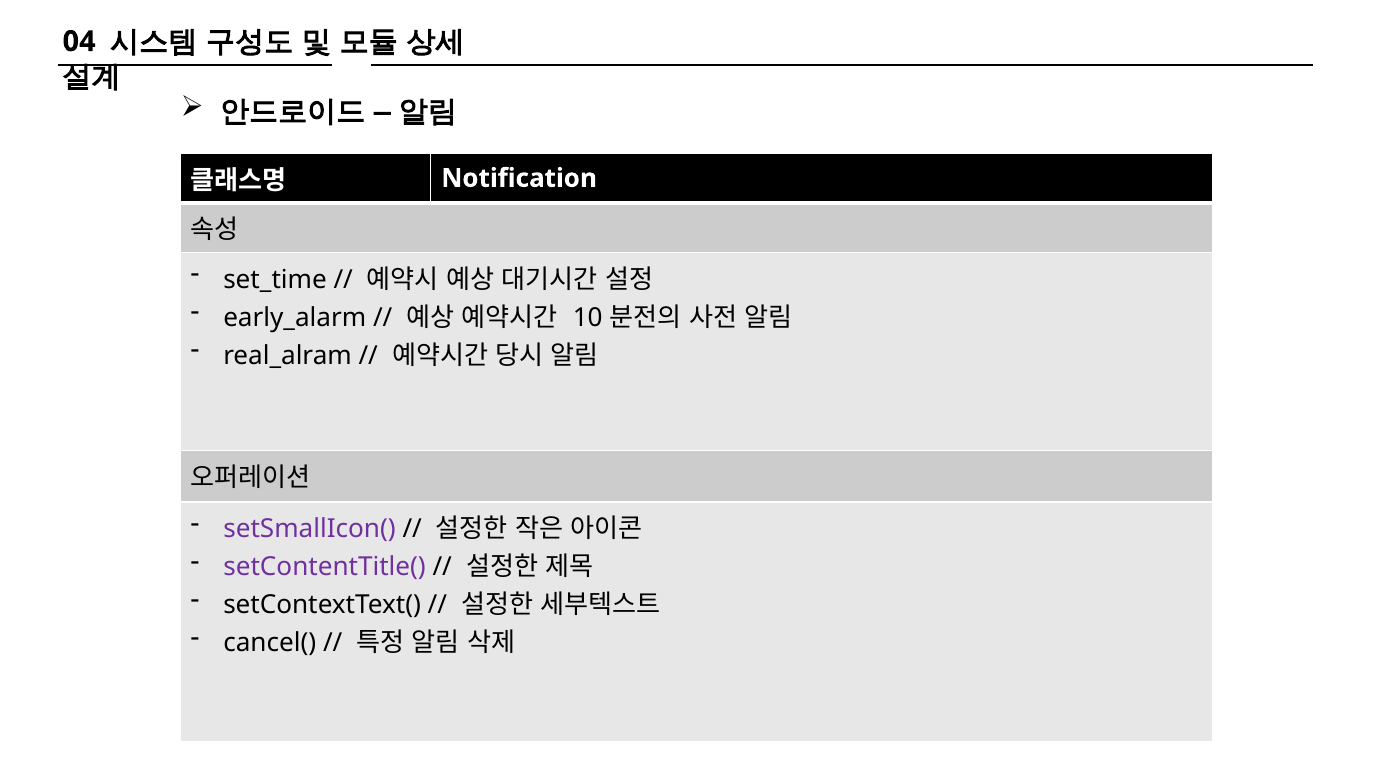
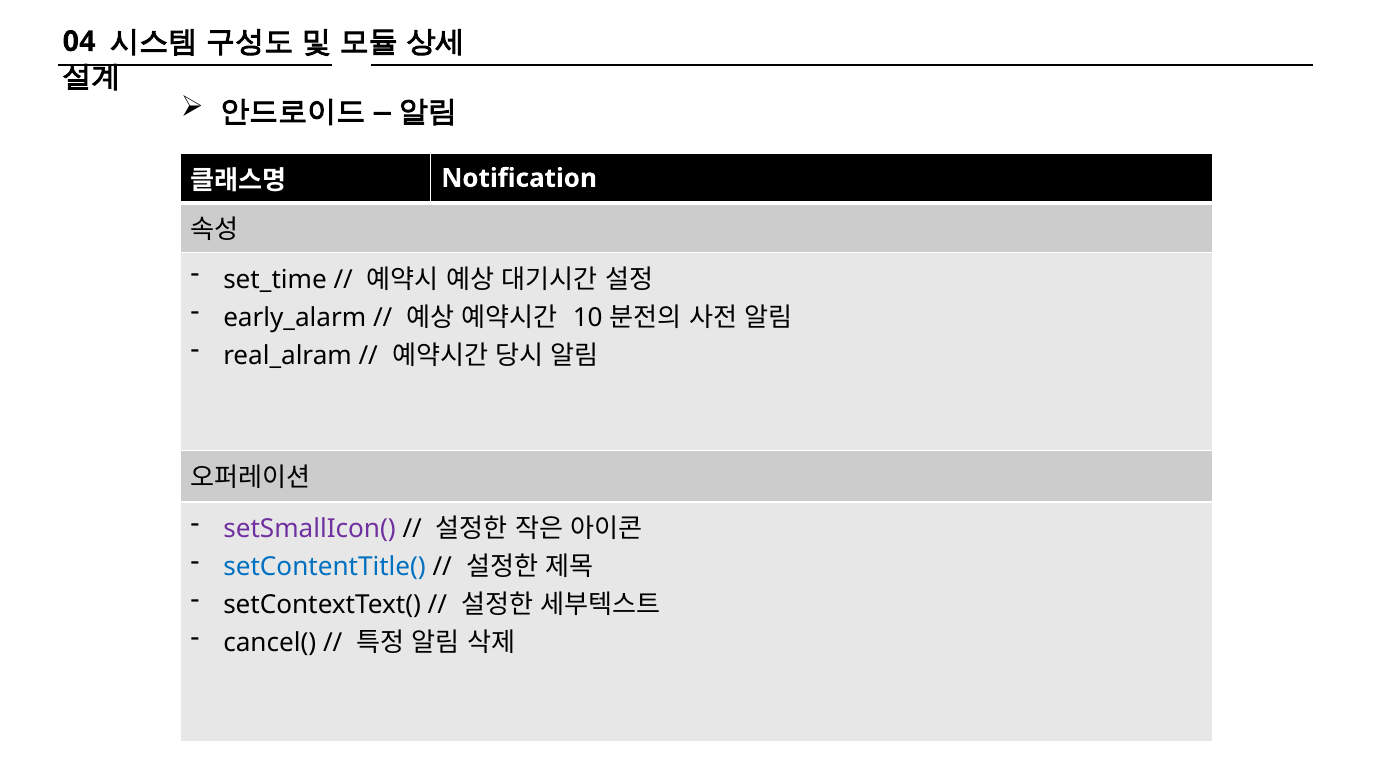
setContentTitle( colour: purple -> blue (325, 567)
